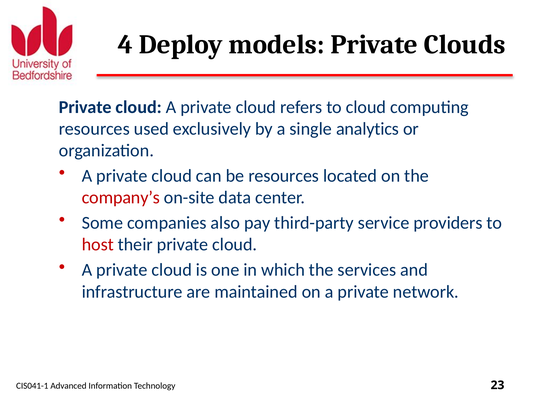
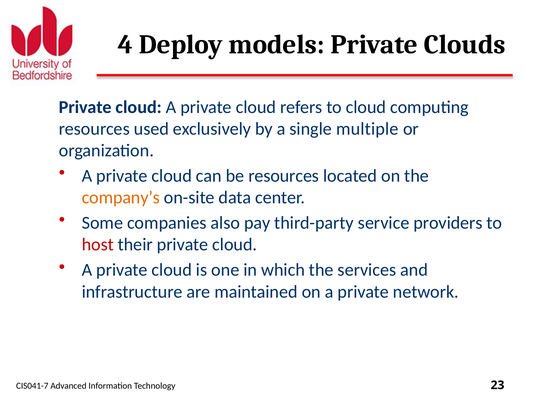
analytics: analytics -> multiple (367, 129)
company’s colour: red -> orange (121, 198)
CIS041-1: CIS041-1 -> CIS041-7 (32, 386)
